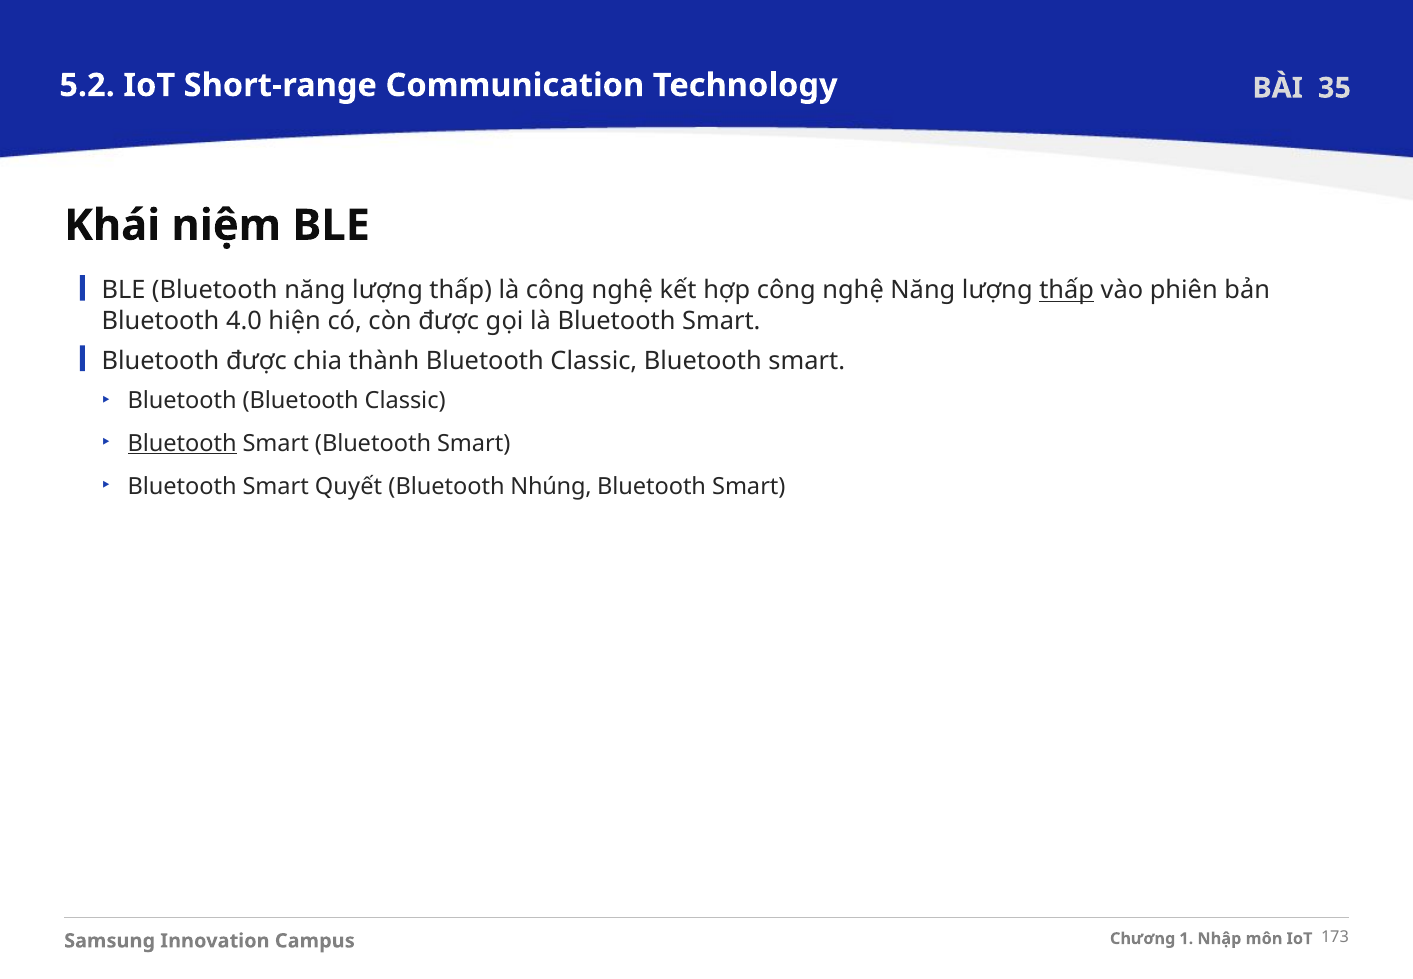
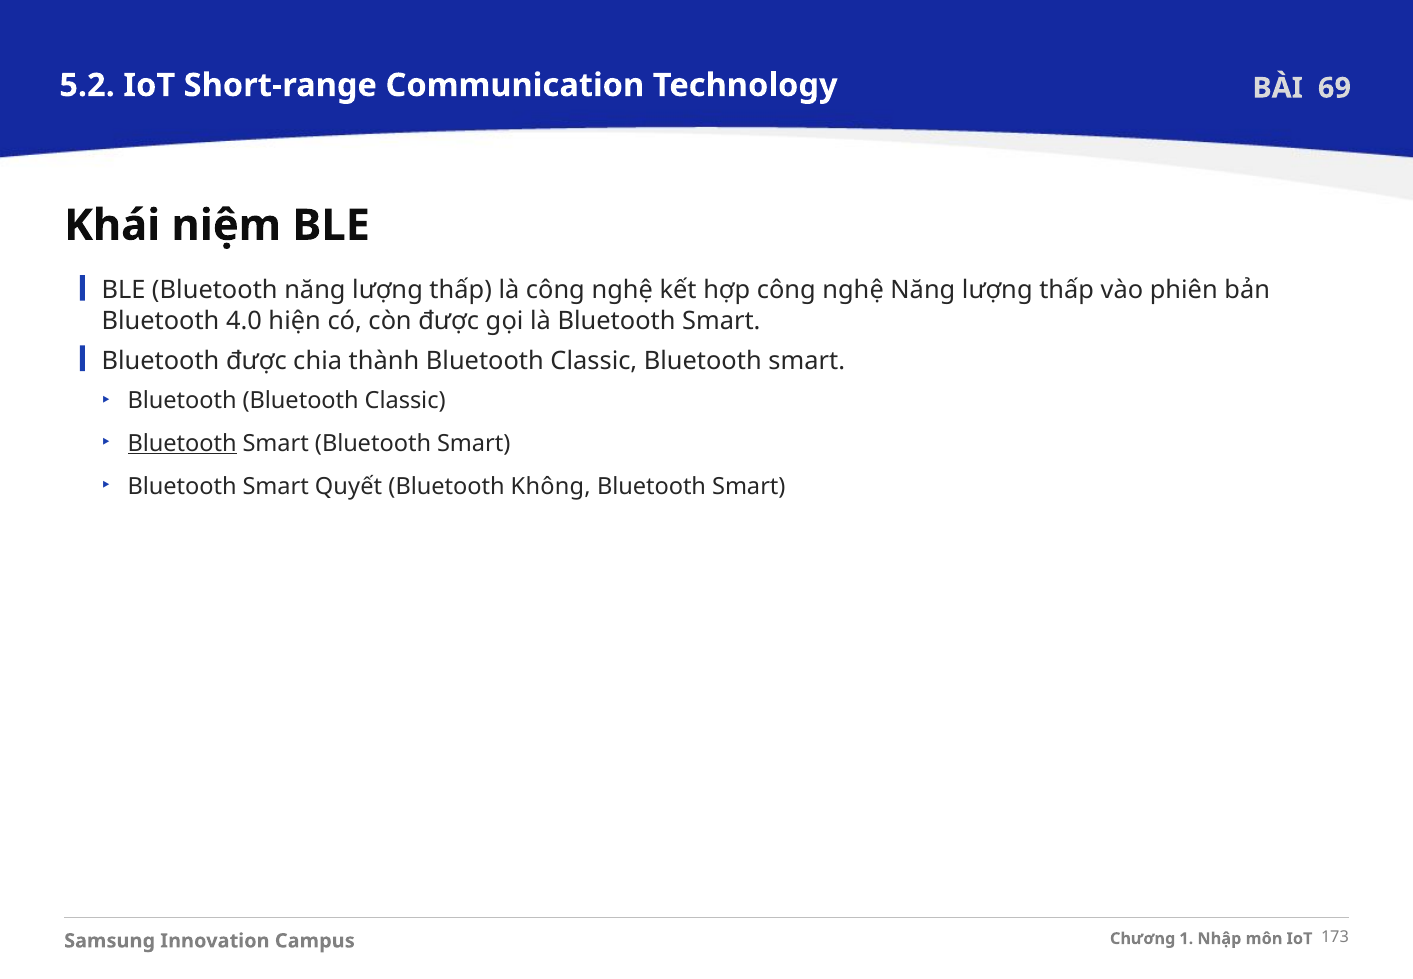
35: 35 -> 69 (1334, 88)
thấp underline: present -> none (1067, 290)
Nhúng: Nhúng -> Không (551, 486)
